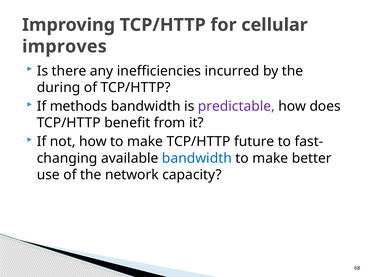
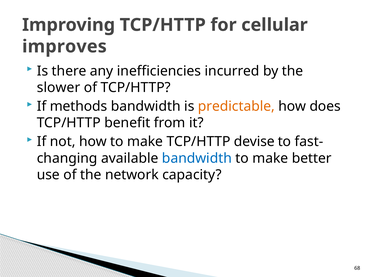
during: during -> slower (59, 87)
predictable colour: purple -> orange (236, 106)
future: future -> devise (254, 141)
